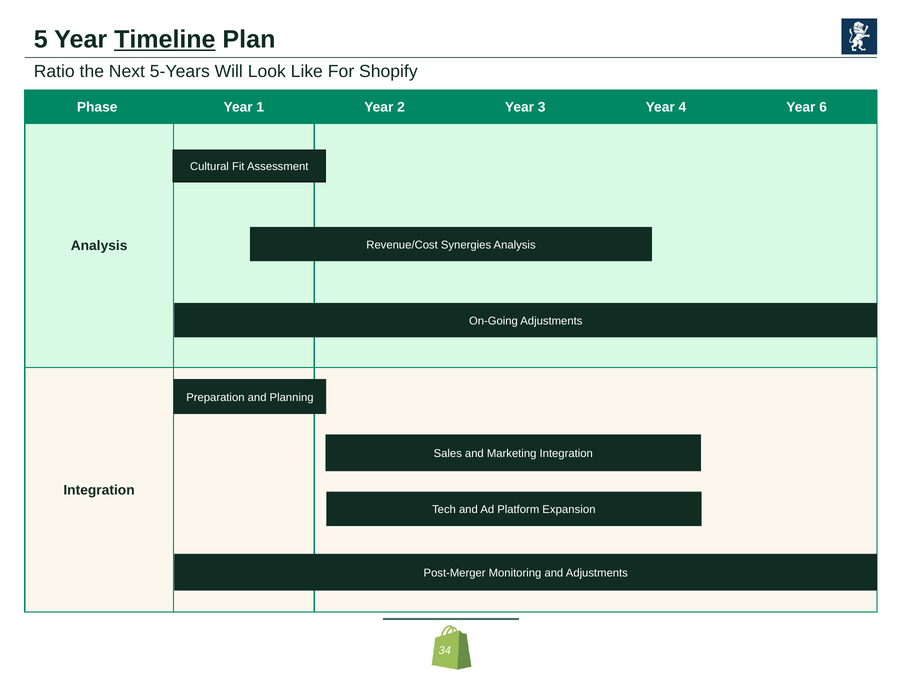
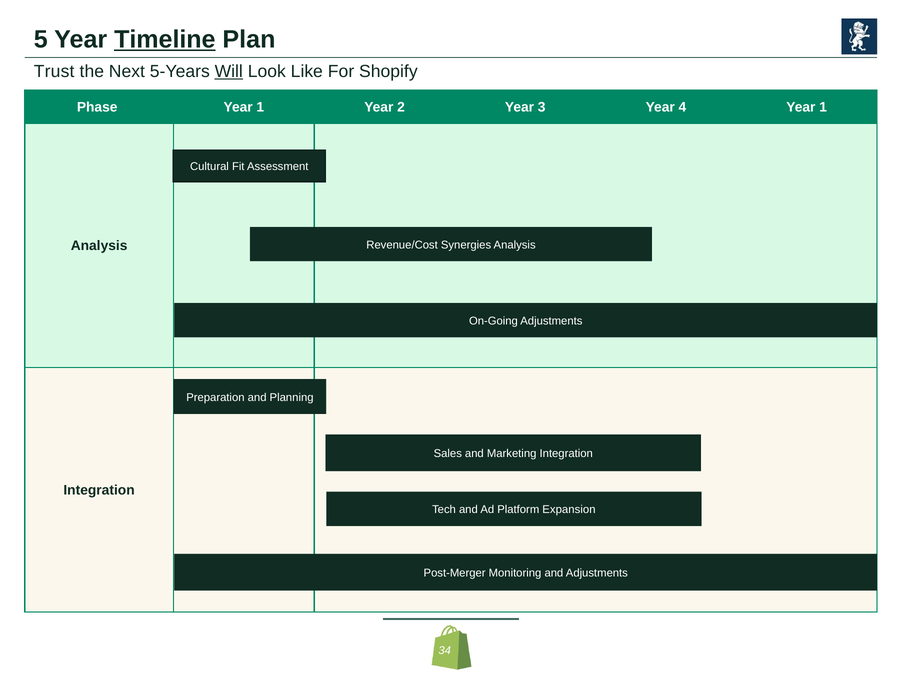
Ratio: Ratio -> Trust (54, 72)
Will underline: none -> present (229, 72)
4 Year 6: 6 -> 1 (823, 107)
